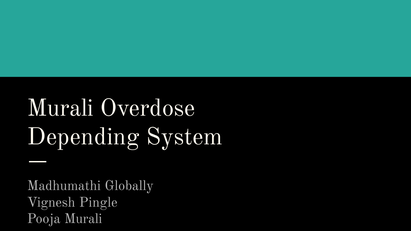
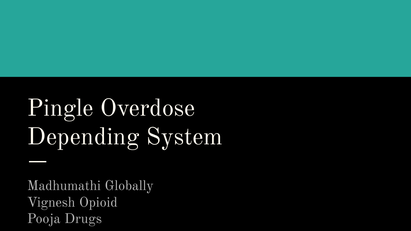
Murali: Murali -> Pingle (60, 108)
Pingle: Pingle -> Opioid (98, 202)
Pooja Murali: Murali -> Drugs (83, 219)
